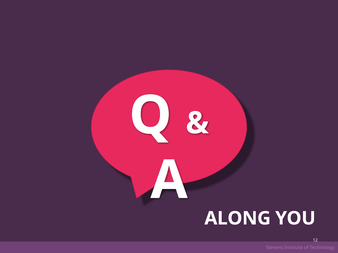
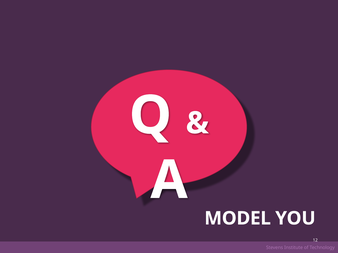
ALONG: ALONG -> MODEL (238, 219)
